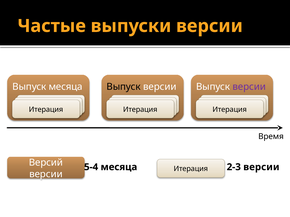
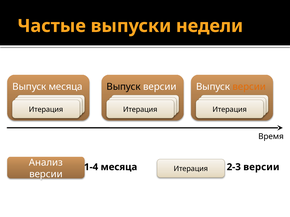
выпуски версии: версии -> недели (210, 26)
версии colour: purple -> orange (249, 87)
Версий: Версий -> Анализ (46, 163)
5-4: 5-4 -> 1-4 (91, 167)
